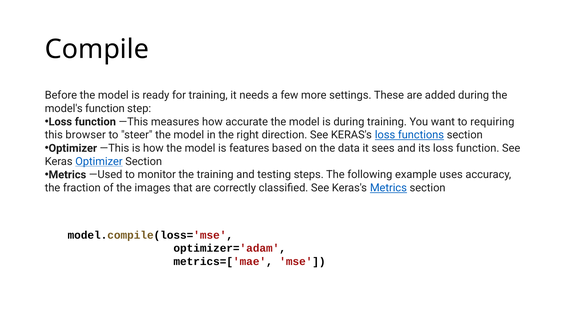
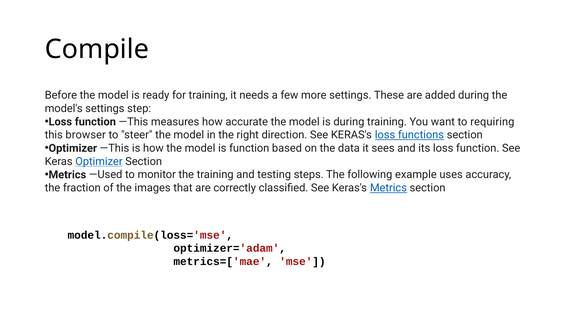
model's function: function -> settings (105, 108)
is features: features -> function (249, 148)
